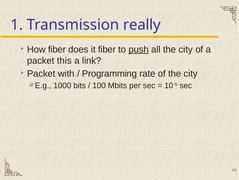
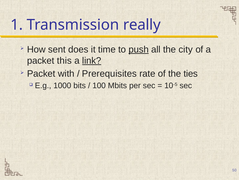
How fiber: fiber -> sent (57, 49)
it fiber: fiber -> time (107, 49)
link underline: none -> present (92, 60)
Programming: Programming -> Prerequisites (109, 73)
of the city: city -> ties (191, 73)
